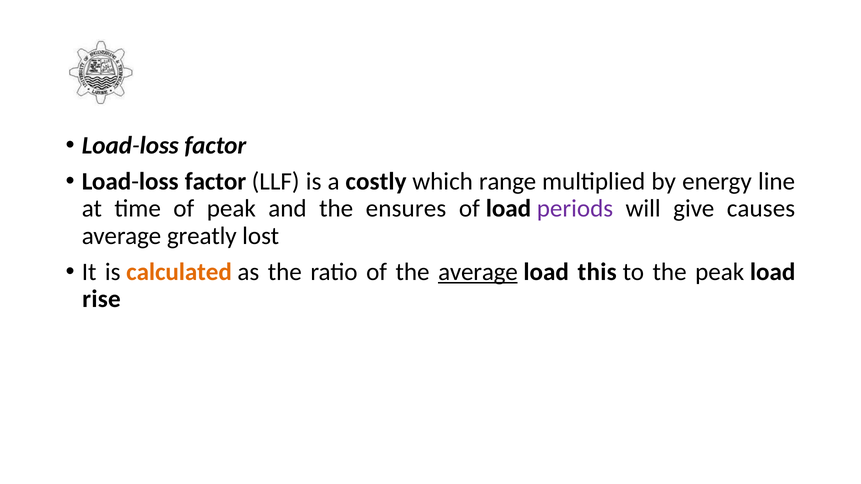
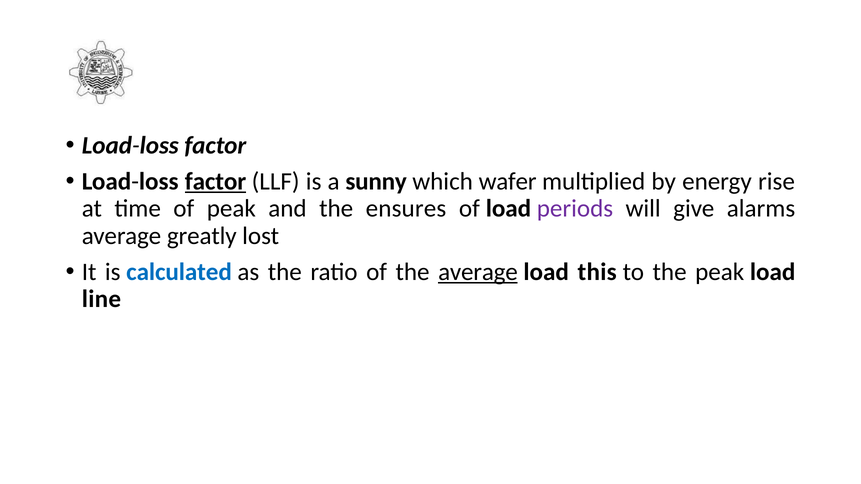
factor underline: none -> present (216, 182)
costly: costly -> sunny (376, 182)
range: range -> wafer (508, 182)
line: line -> rise (777, 182)
causes: causes -> alarms (761, 209)
calculated colour: orange -> blue (179, 272)
rise: rise -> line (101, 299)
